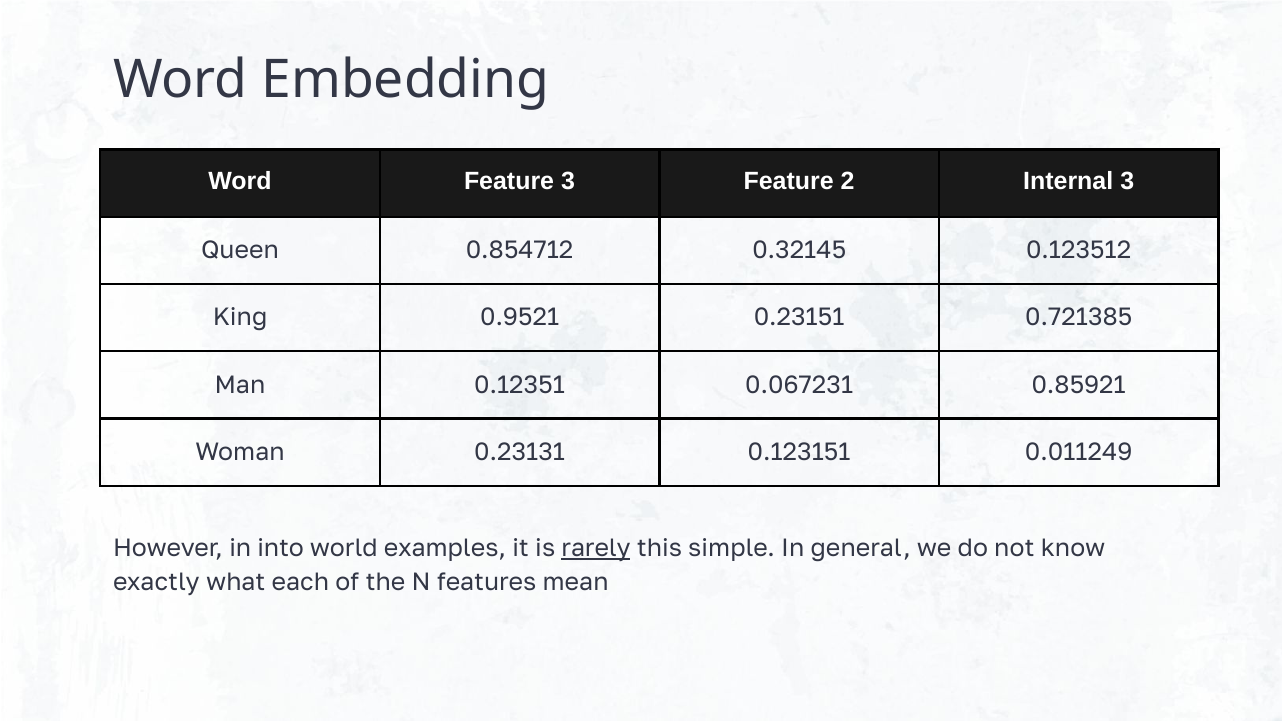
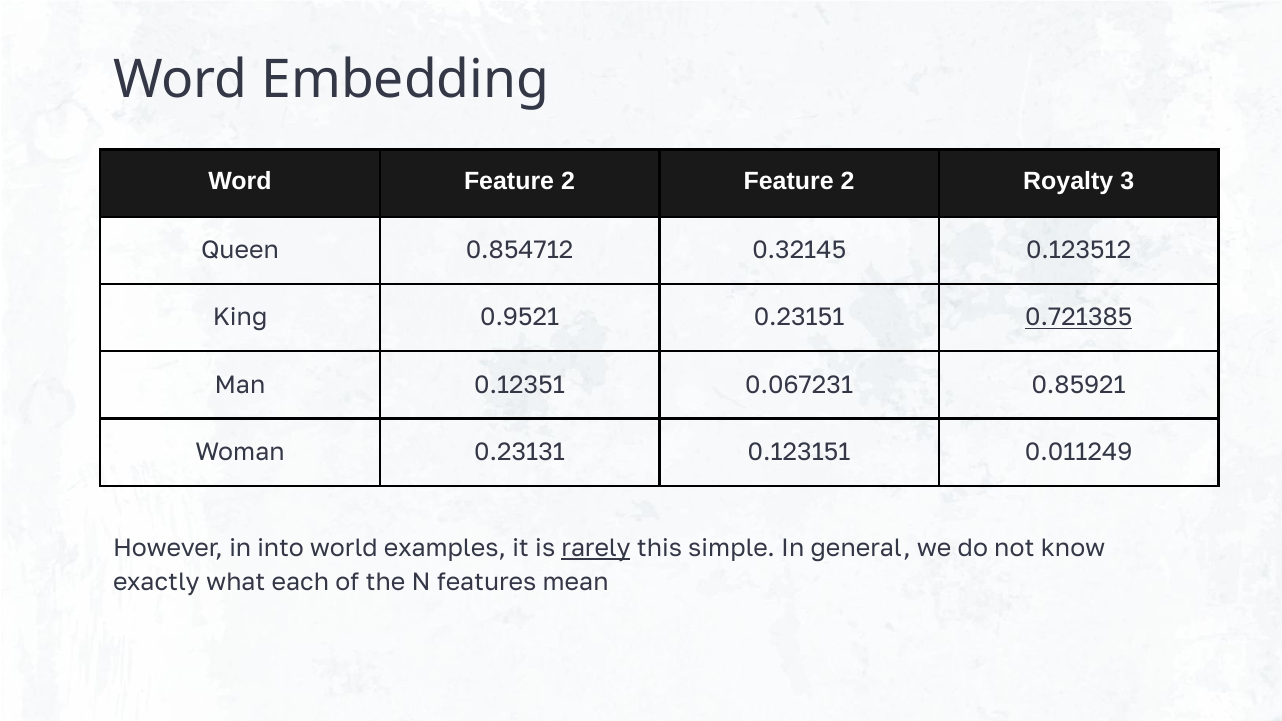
Word Feature 3: 3 -> 2 (568, 181)
Internal: Internal -> Royalty (1068, 181)
0.721385 underline: none -> present (1079, 318)
